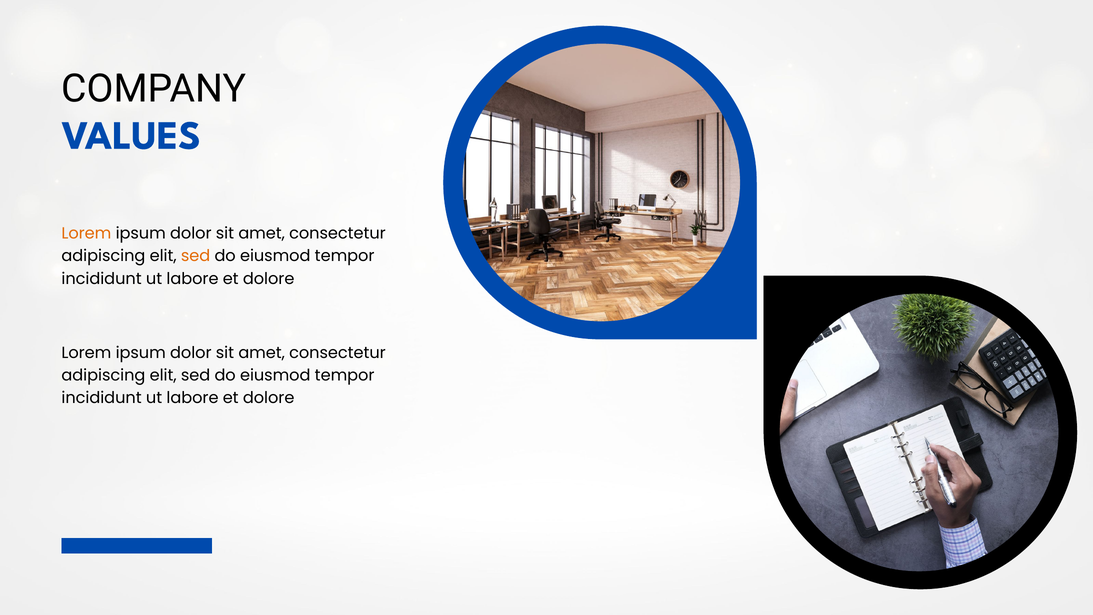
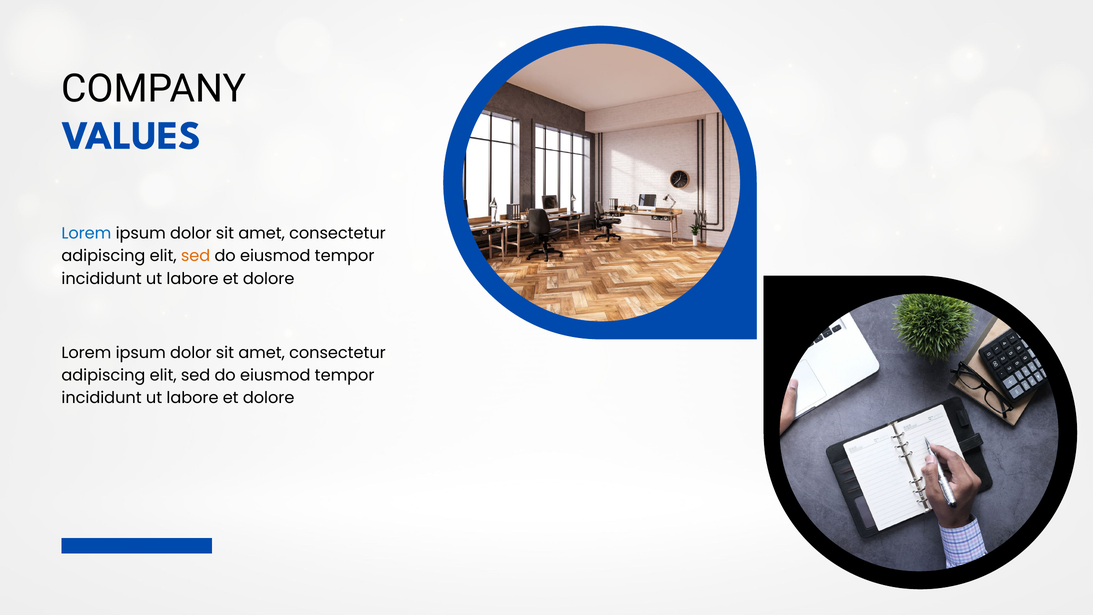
Lorem colour: orange -> blue (86, 233)
